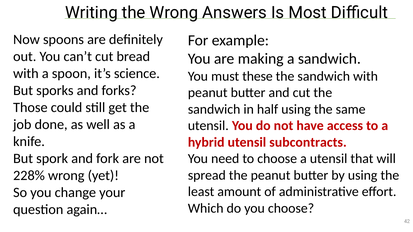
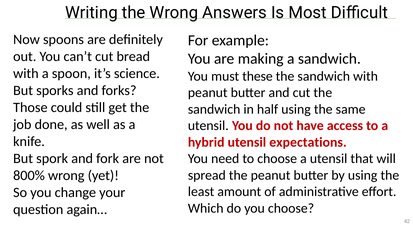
subcontracts: subcontracts -> expectations (308, 142)
228%: 228% -> 800% (29, 176)
